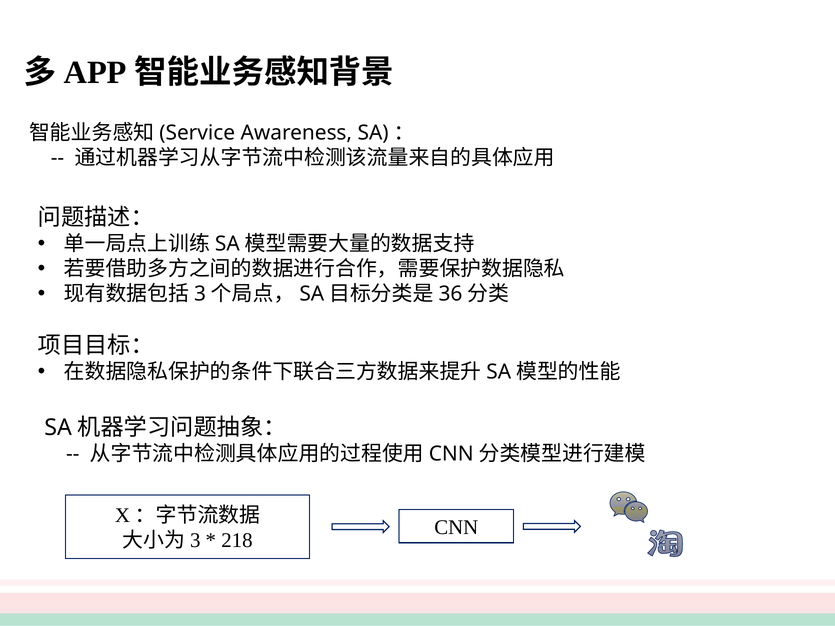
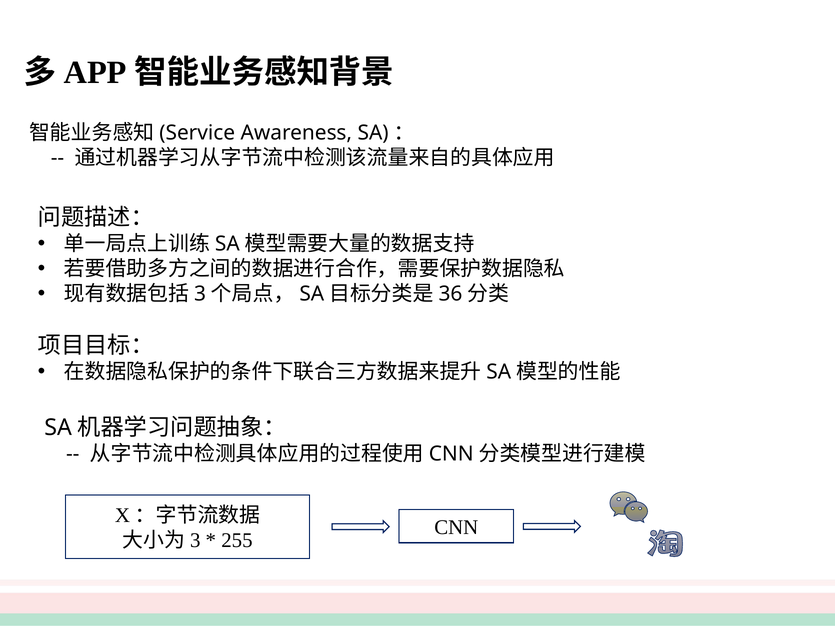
218: 218 -> 255 (237, 541)
